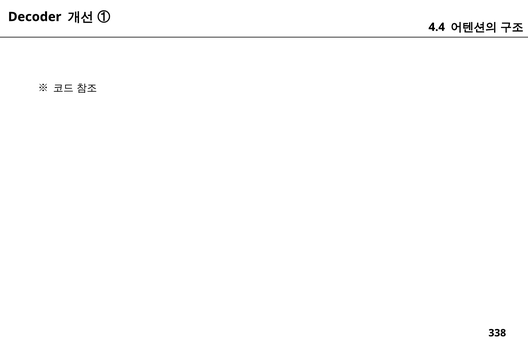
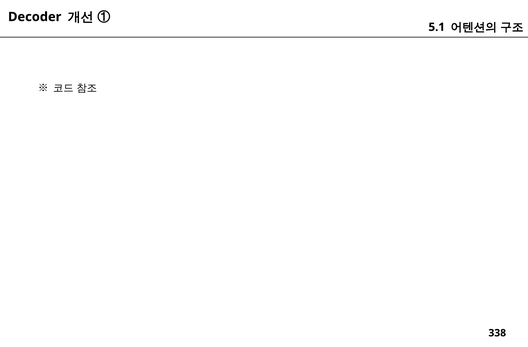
4.4: 4.4 -> 5.1 (437, 27)
